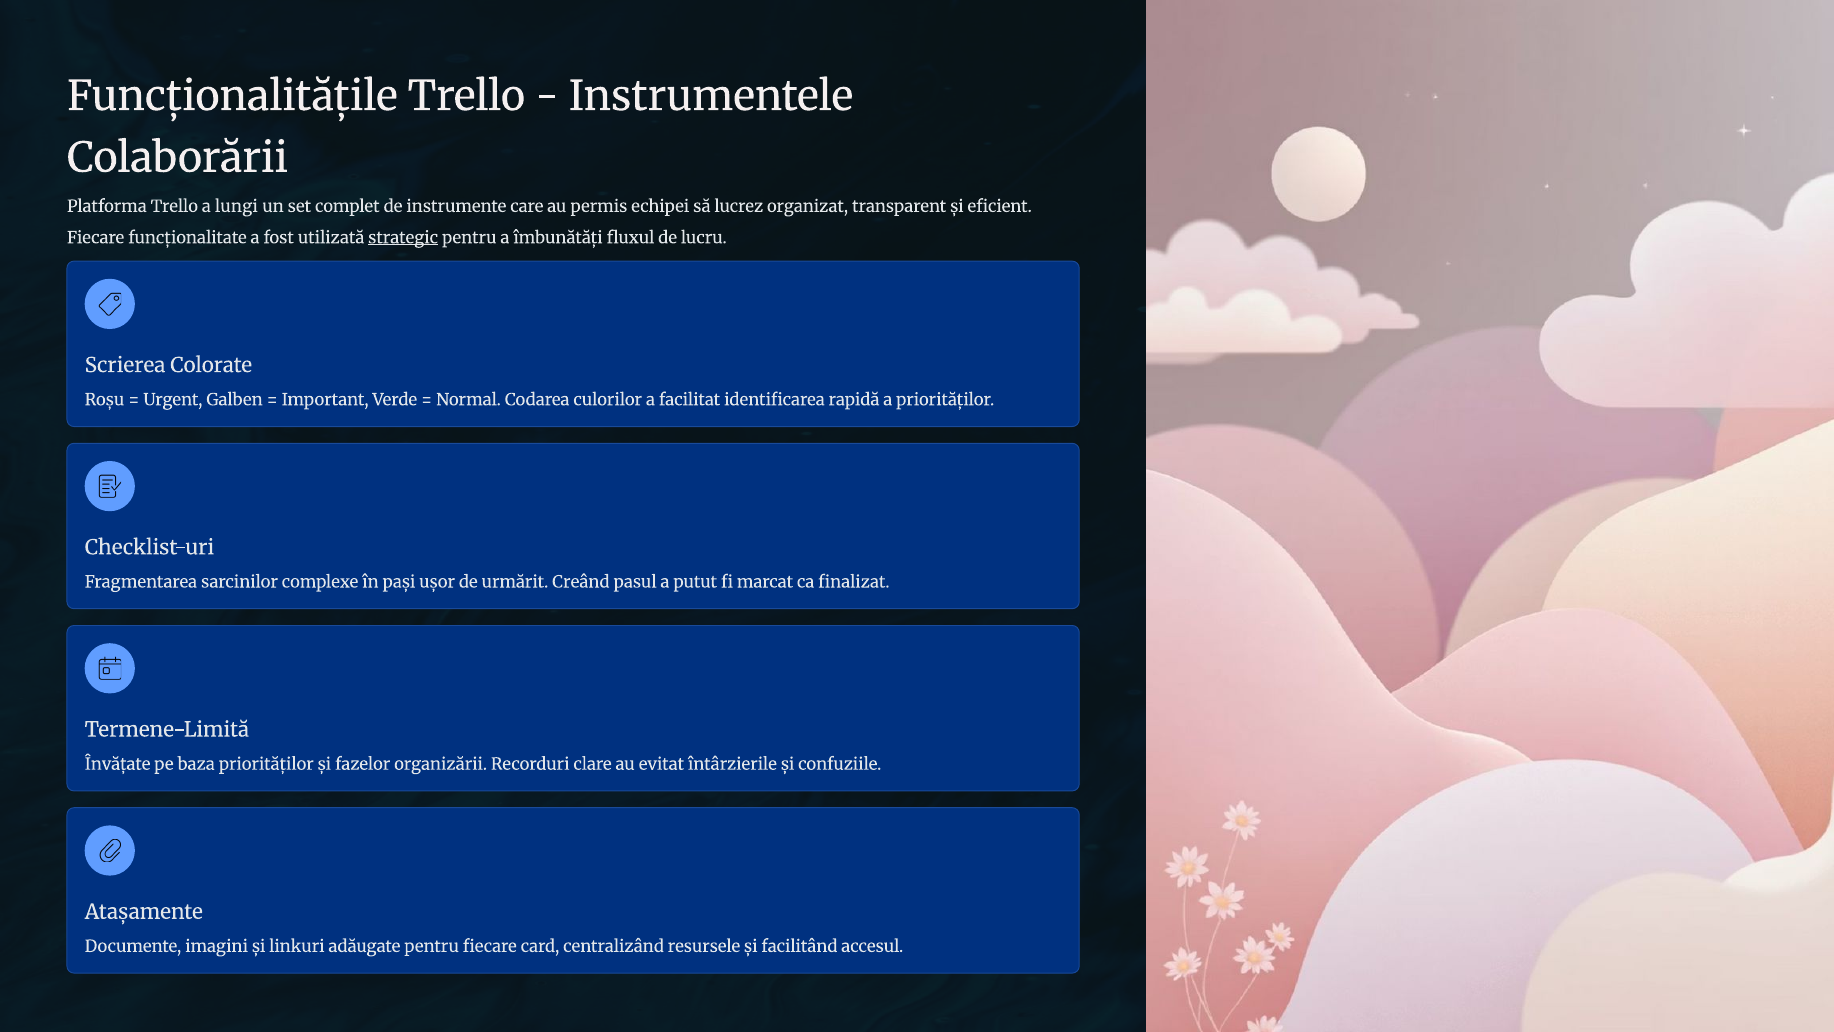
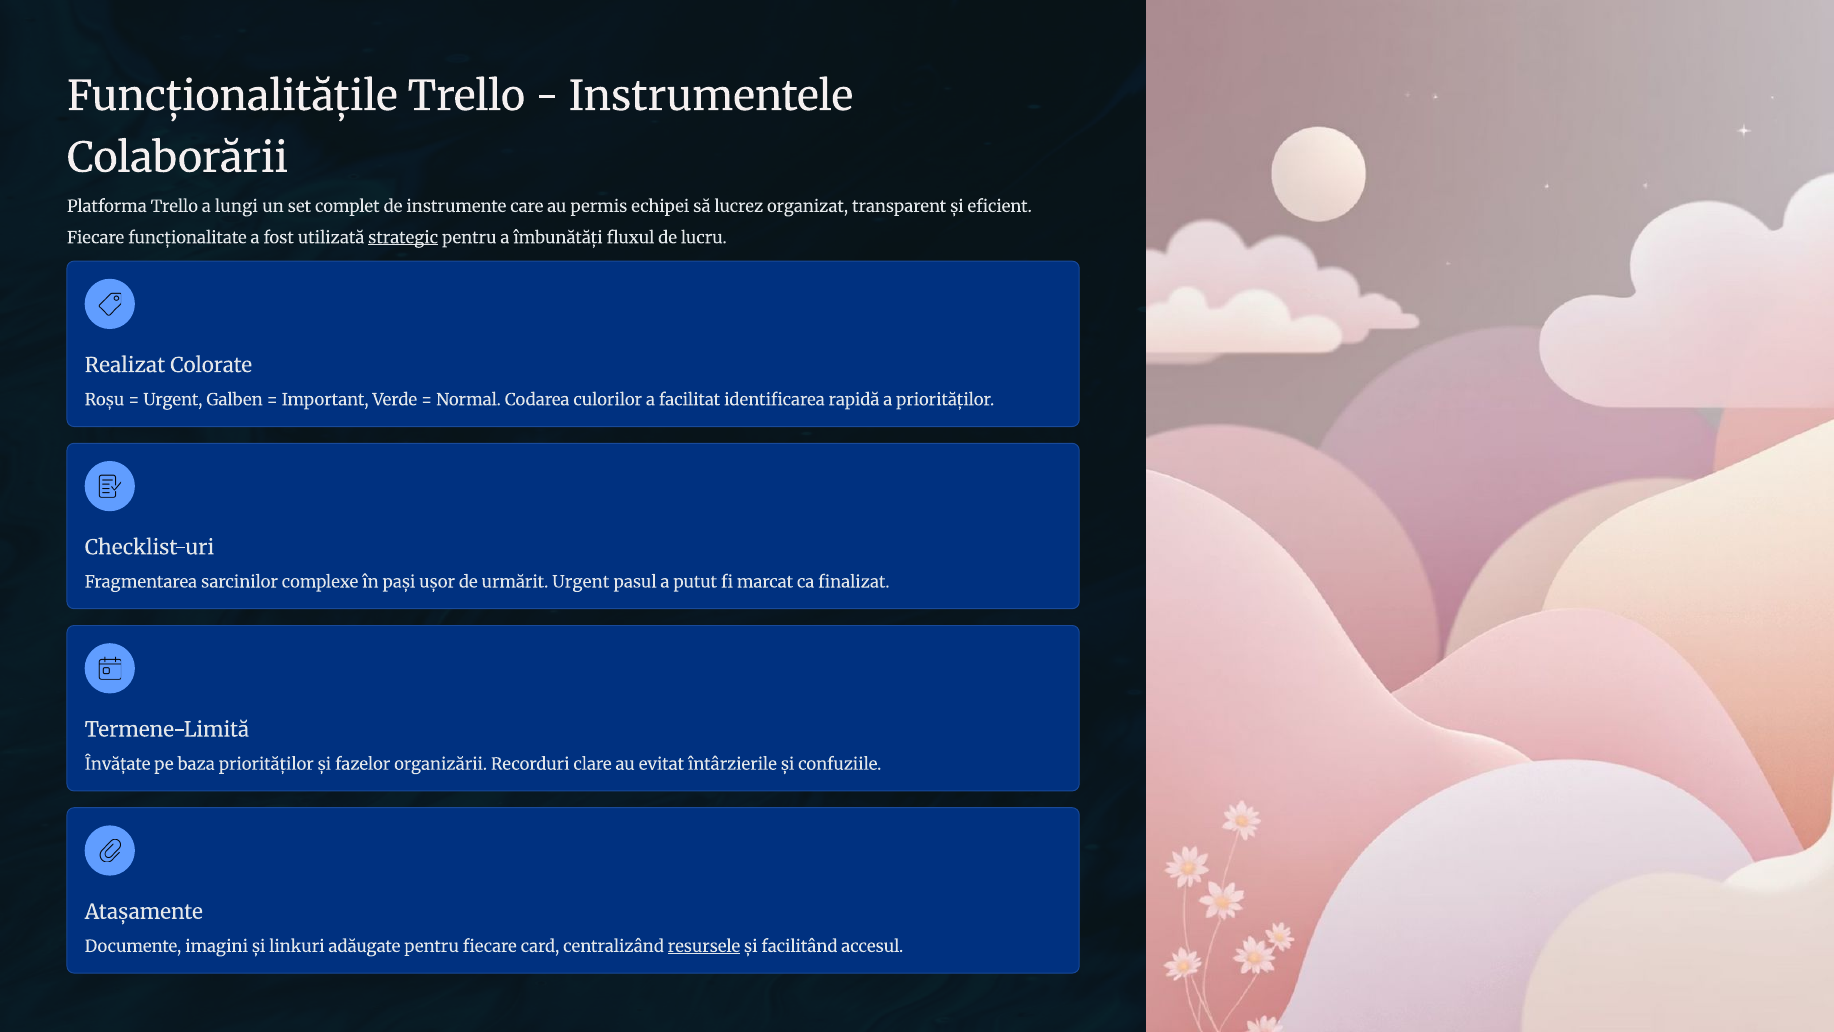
Scrierea: Scrierea -> Realizat (125, 365)
urmărit Creând: Creând -> Urgent (581, 582)
resursele underline: none -> present (704, 946)
